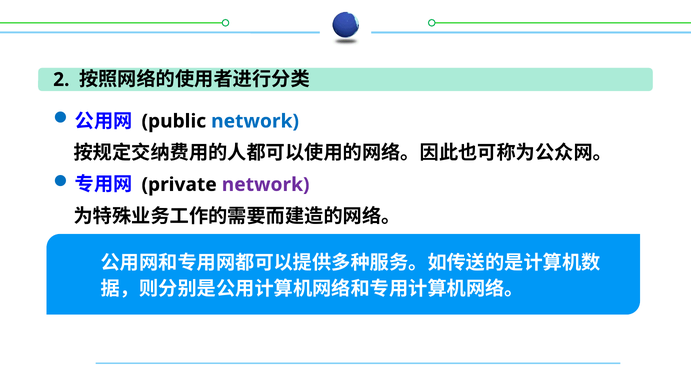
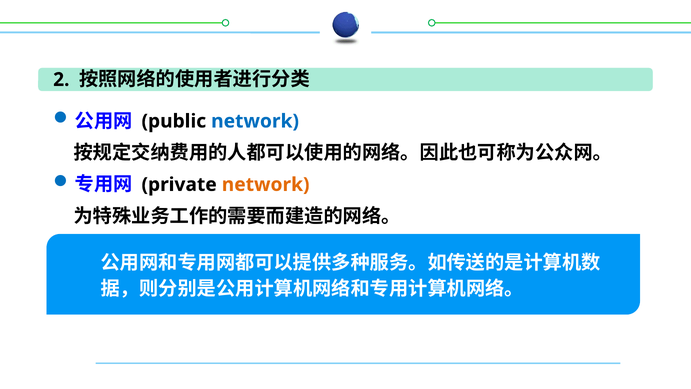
network colour: purple -> orange (266, 184)
